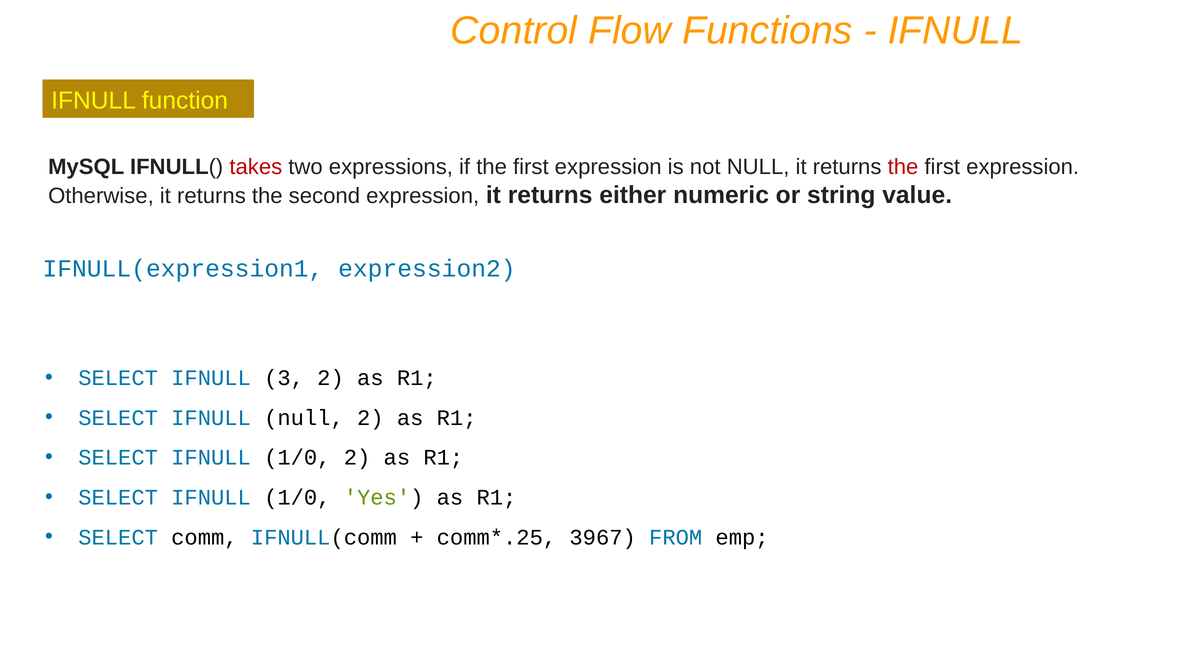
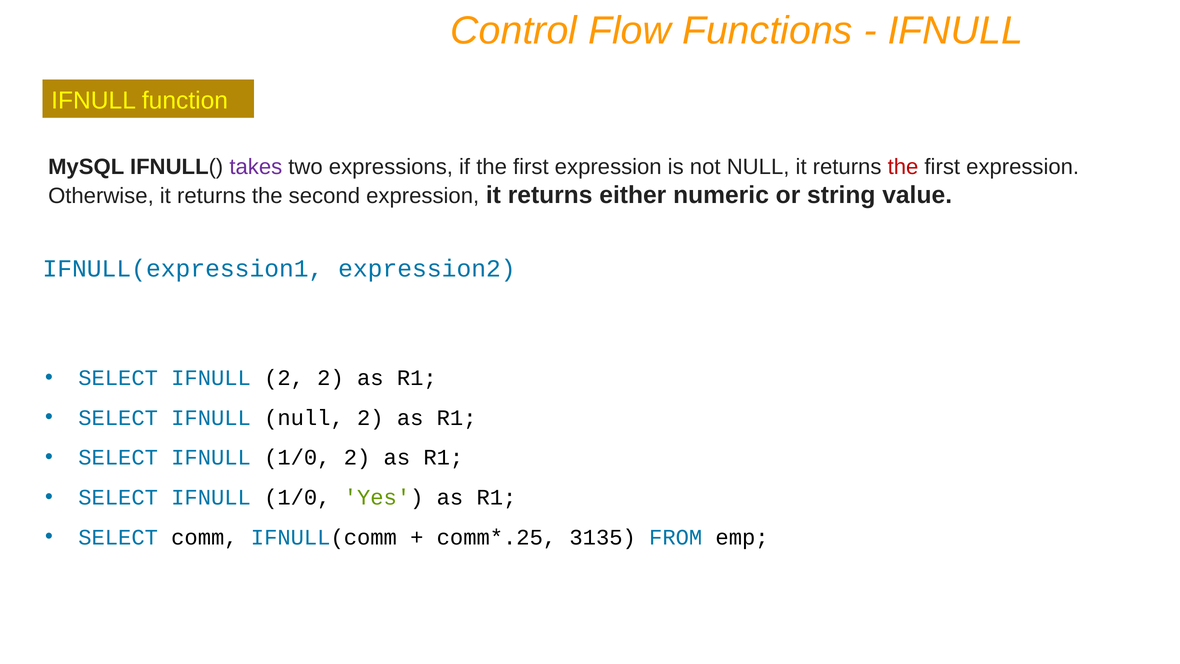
takes colour: red -> purple (256, 167)
IFNULL 3: 3 -> 2 (284, 378)
3967: 3967 -> 3135 (603, 537)
